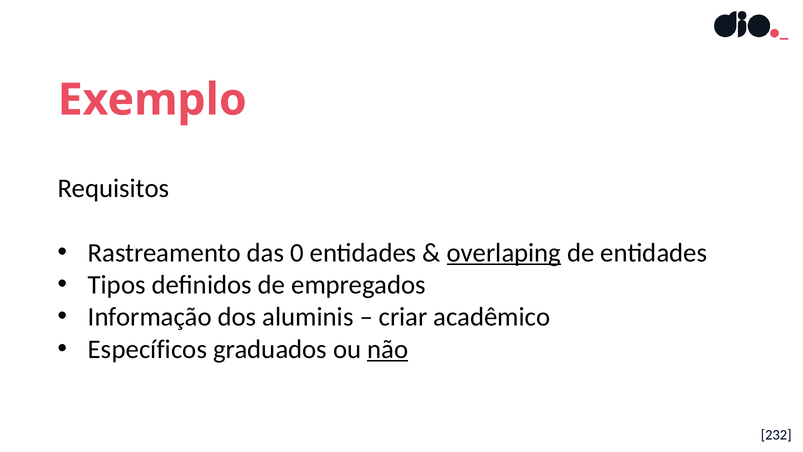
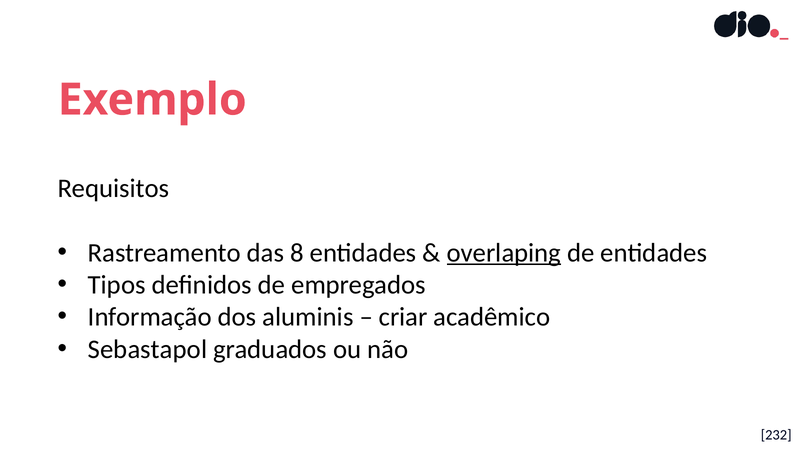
0: 0 -> 8 (297, 253)
Específicos: Específicos -> Sebastapol (147, 349)
não underline: present -> none (388, 349)
